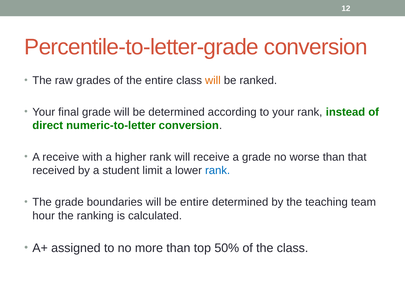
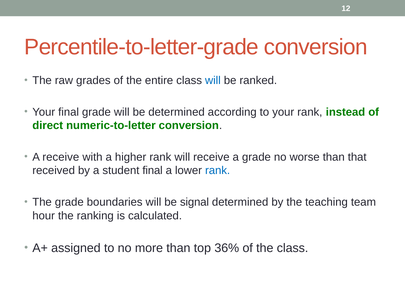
will colour: orange -> blue (213, 80)
student limit: limit -> final (153, 170)
be entire: entire -> signal (194, 202)
50%: 50% -> 36% (227, 248)
